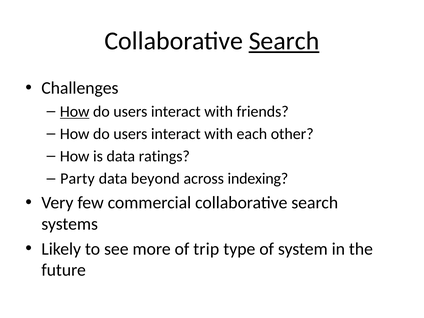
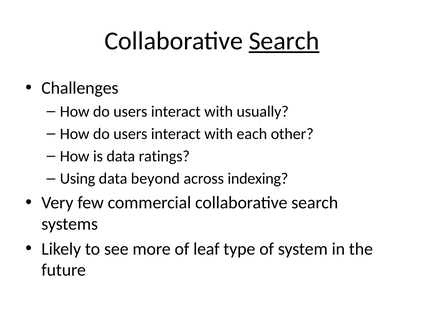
How underline: present -> none (75, 111)
friends: friends -> usually (263, 111)
Party: Party -> Using (78, 179)
trip: trip -> leaf (206, 249)
